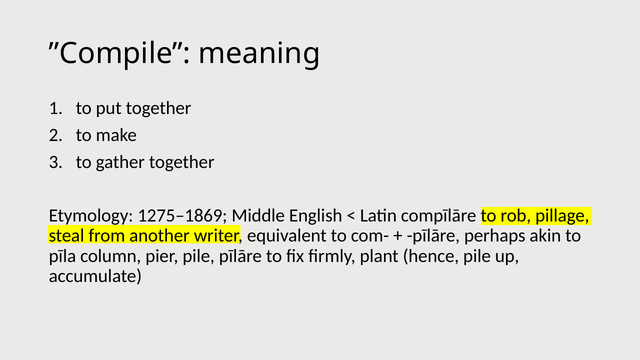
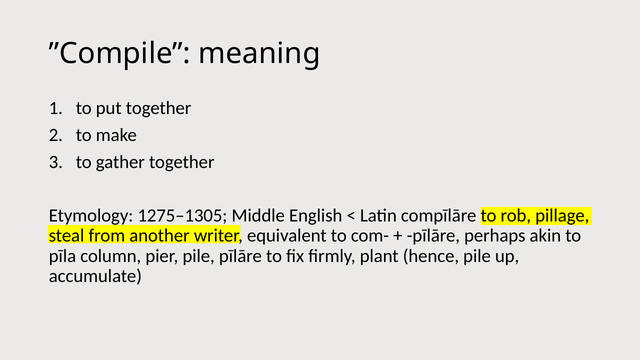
1275–1869: 1275–1869 -> 1275–1305 (182, 216)
